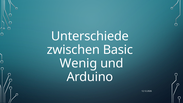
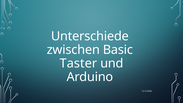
Wenig: Wenig -> Taster (78, 63)
